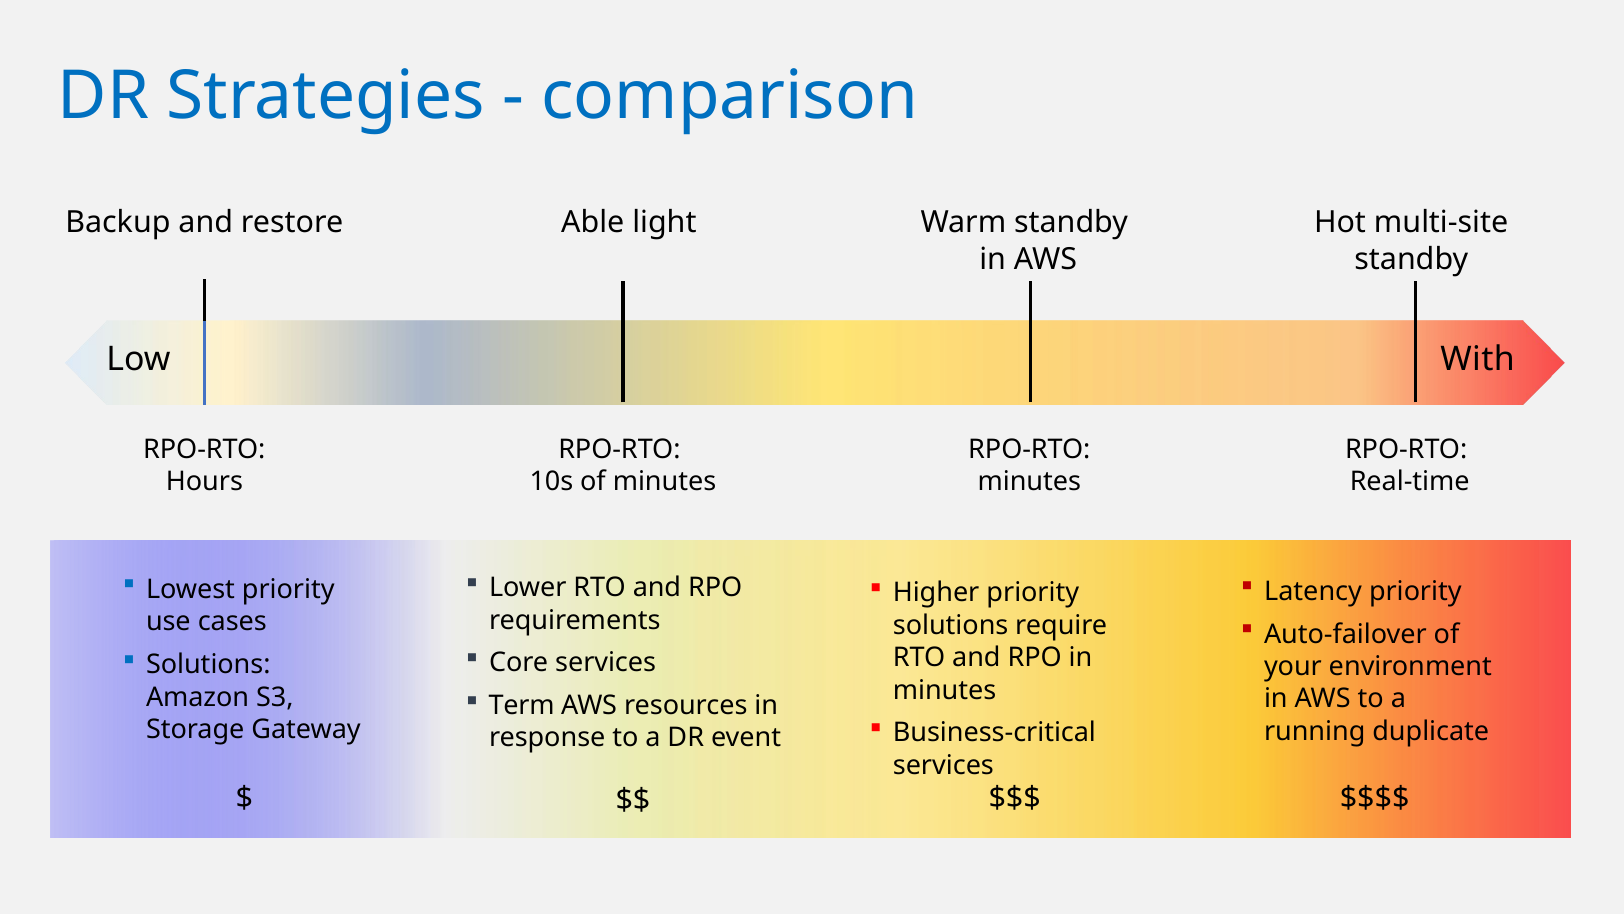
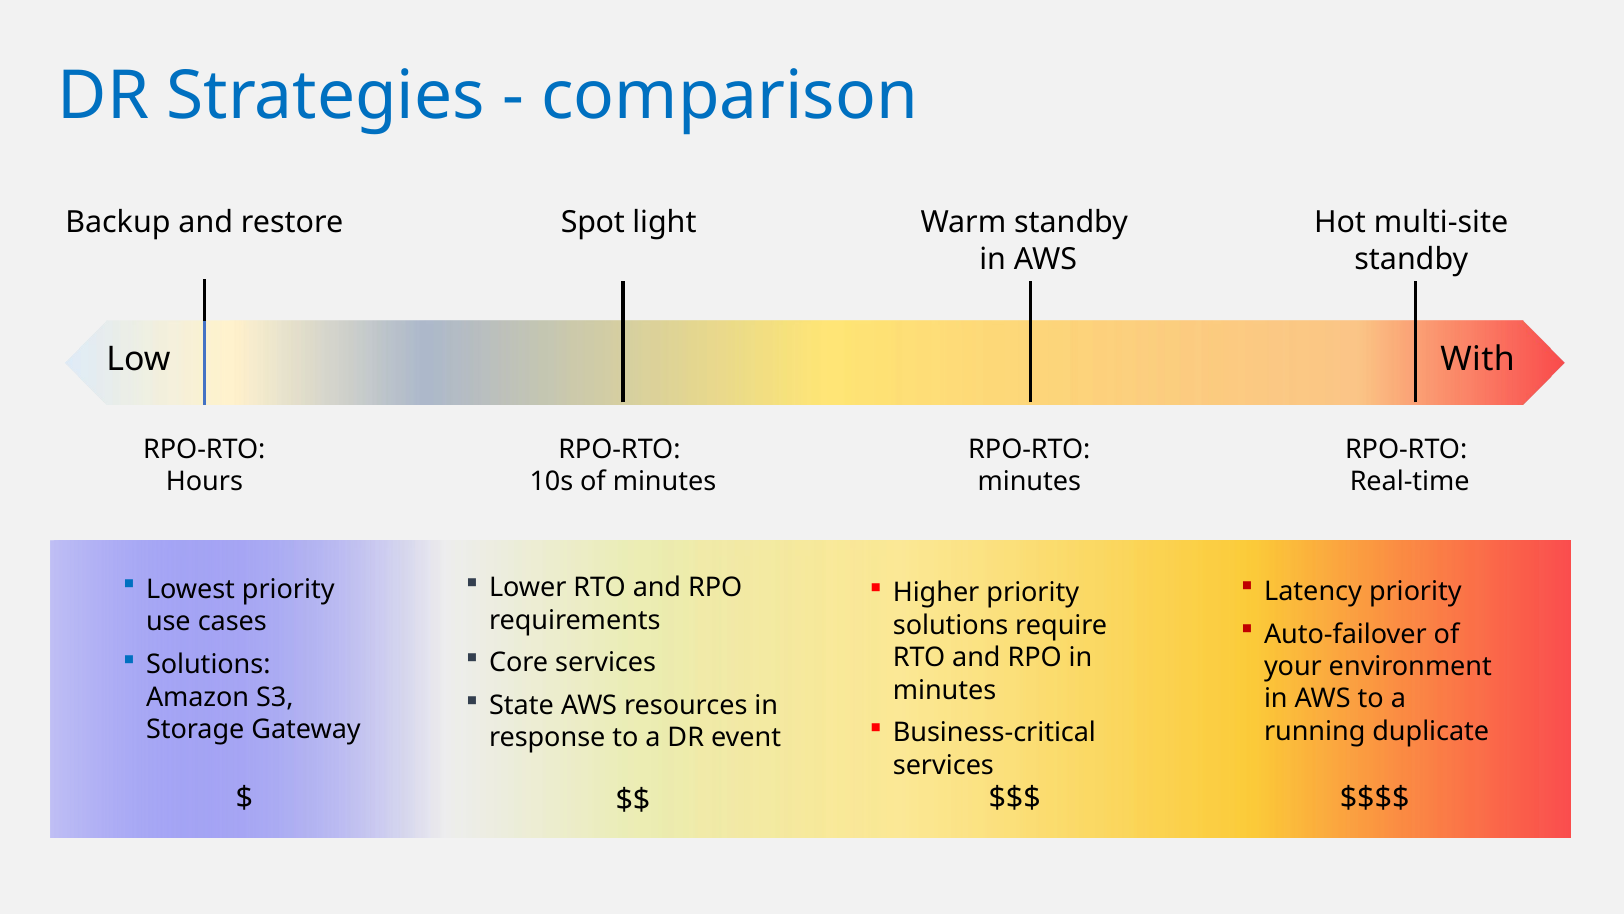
Able: Able -> Spot (593, 223)
Term: Term -> State (522, 705)
